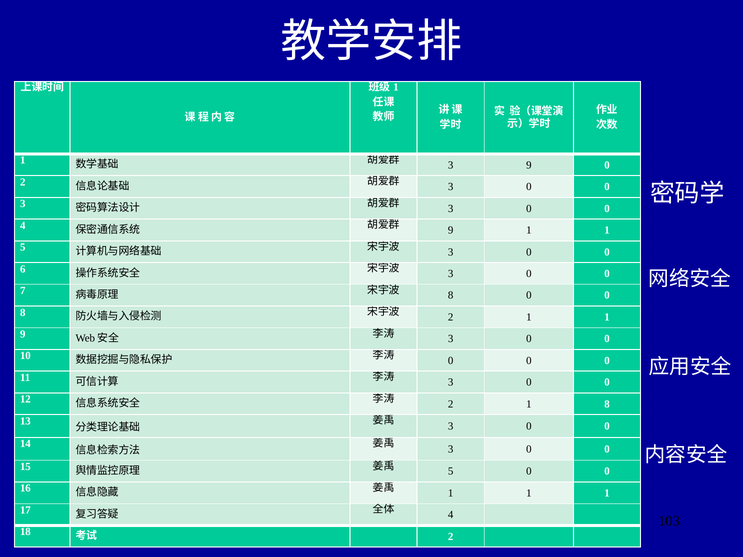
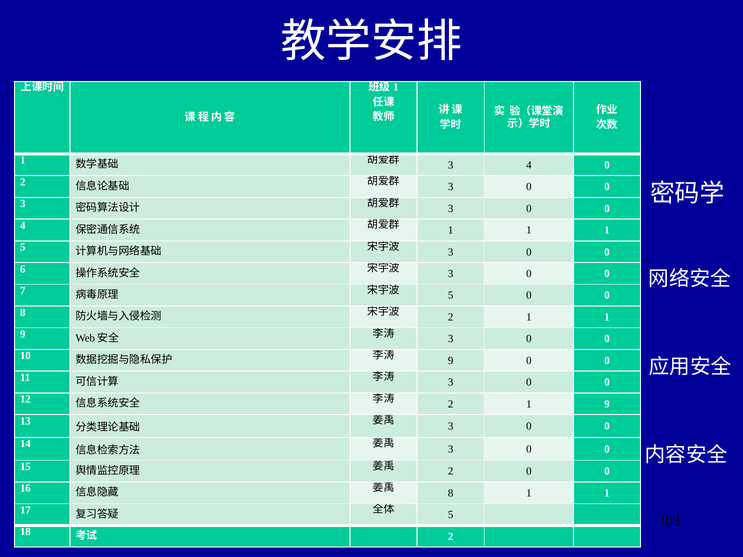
3 9: 9 -> 4 (529, 165)
9: 9 -> 1 (451, 230)
8: 8 -> 5 (451, 296)
0: 0 -> 9 (451, 361)
2 1 8: 8 -> 9 (607, 404)
5: 5 -> 2 (451, 472)
1: 1 -> 8 (451, 493)
4: 4 -> 5 (451, 515)
